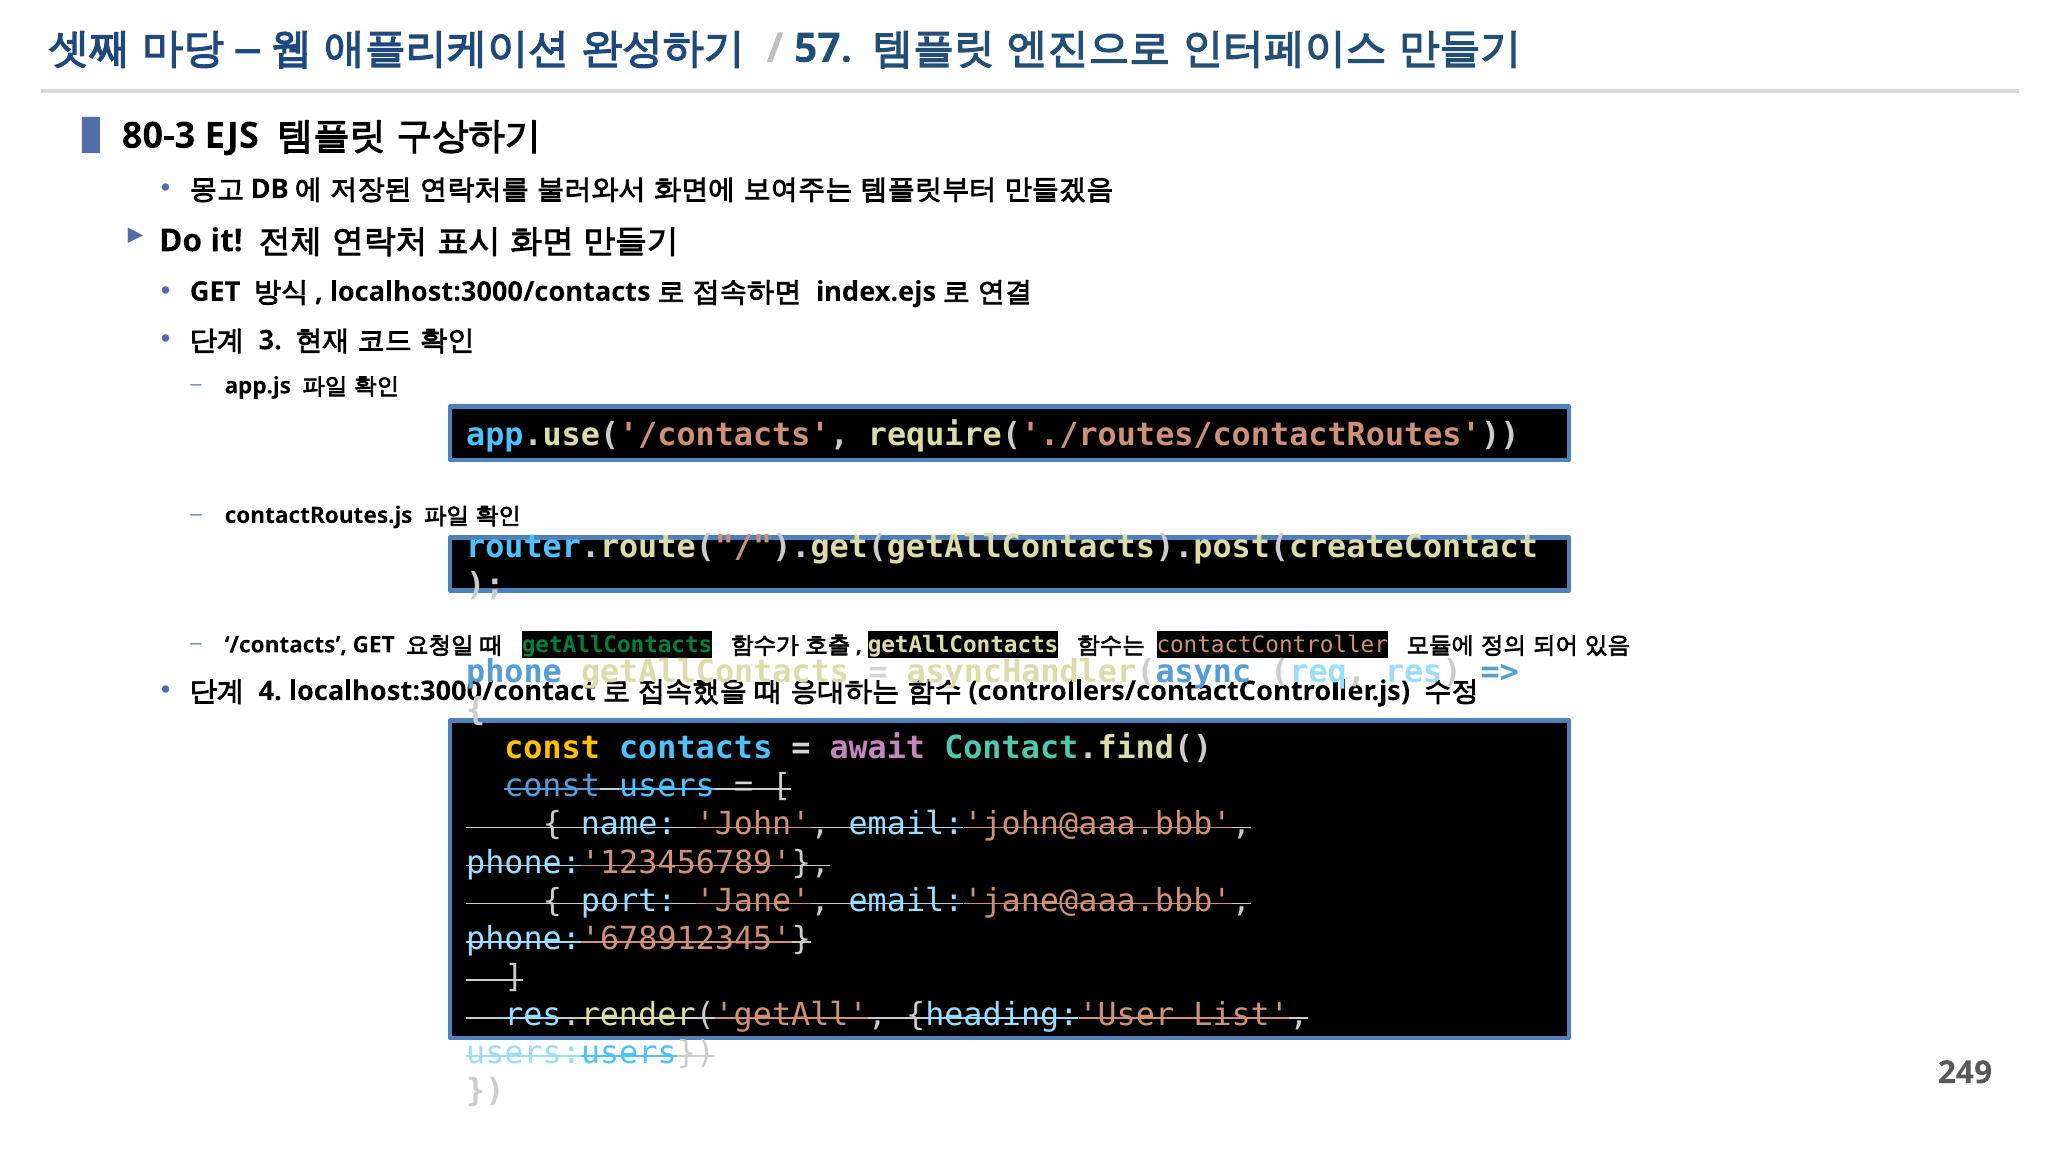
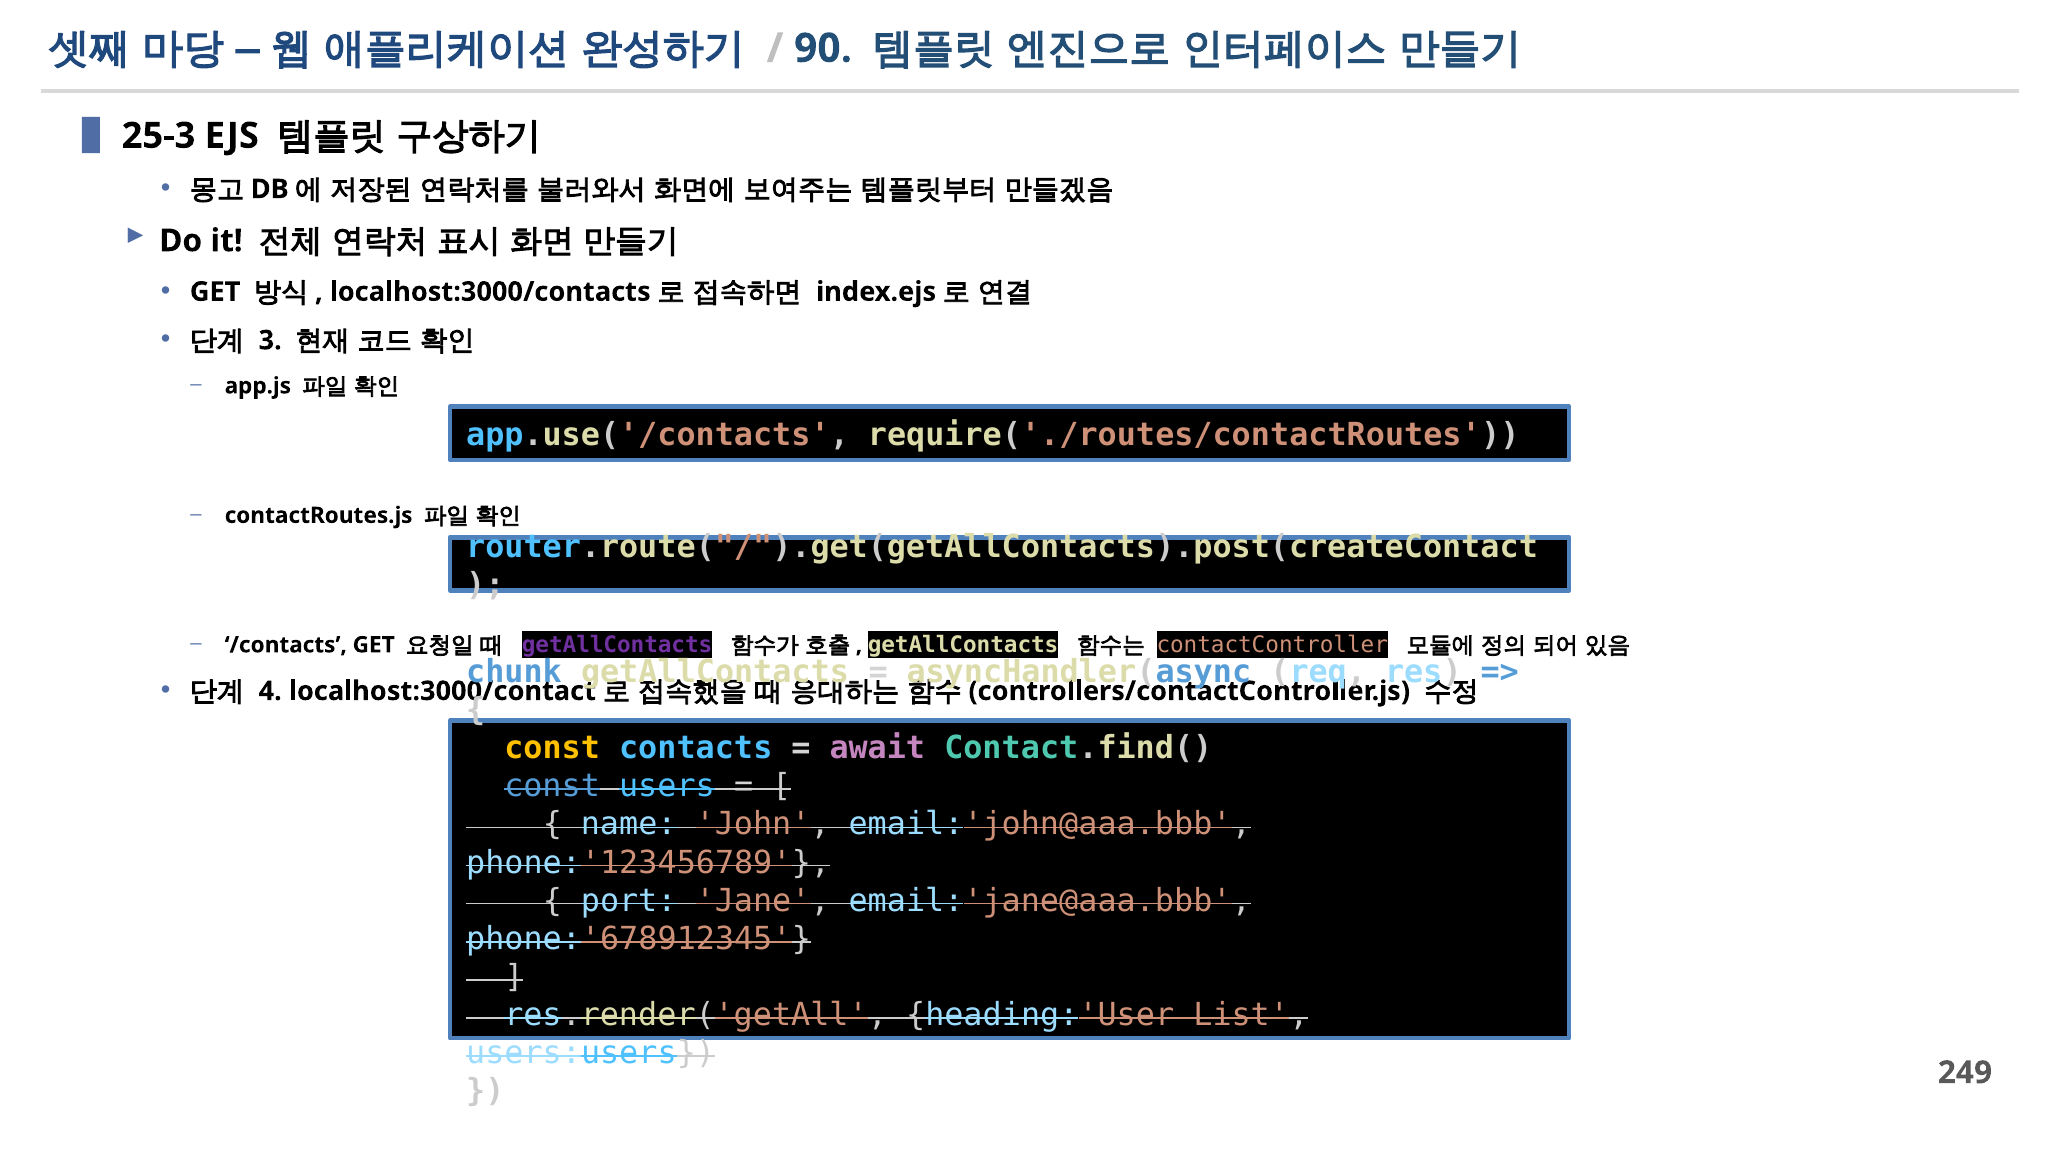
57: 57 -> 90 (823, 48)
80-3: 80-3 -> 25-3 (159, 136)
getAllContacts colour: green -> purple (617, 645)
phone: phone -> chunk (514, 671)
